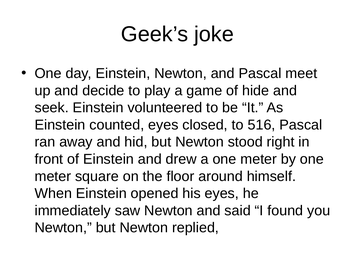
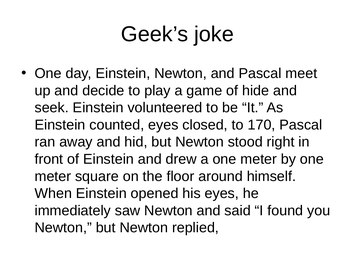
516: 516 -> 170 (262, 125)
